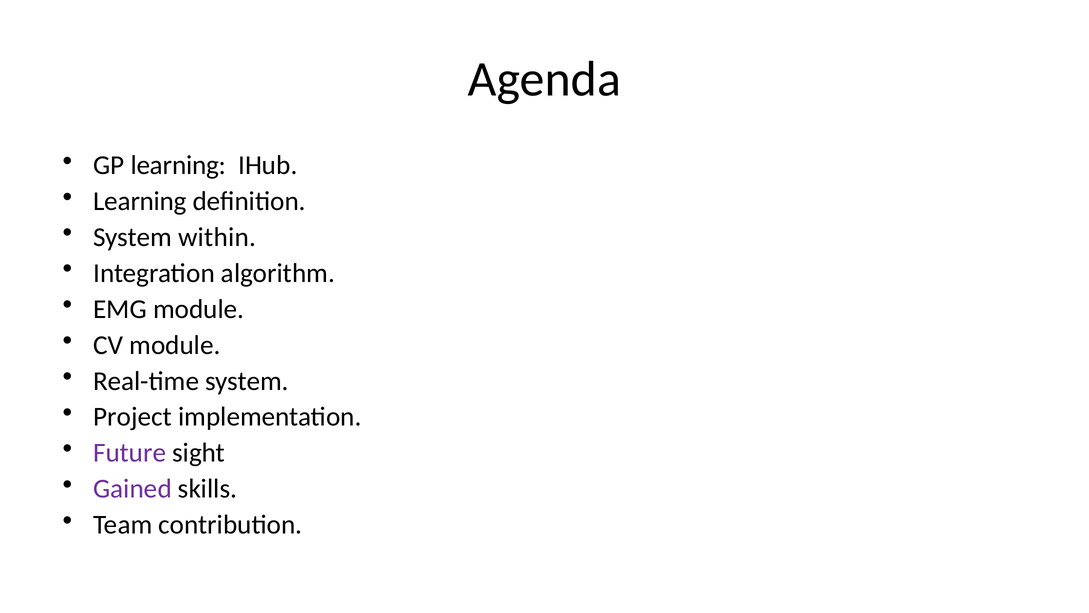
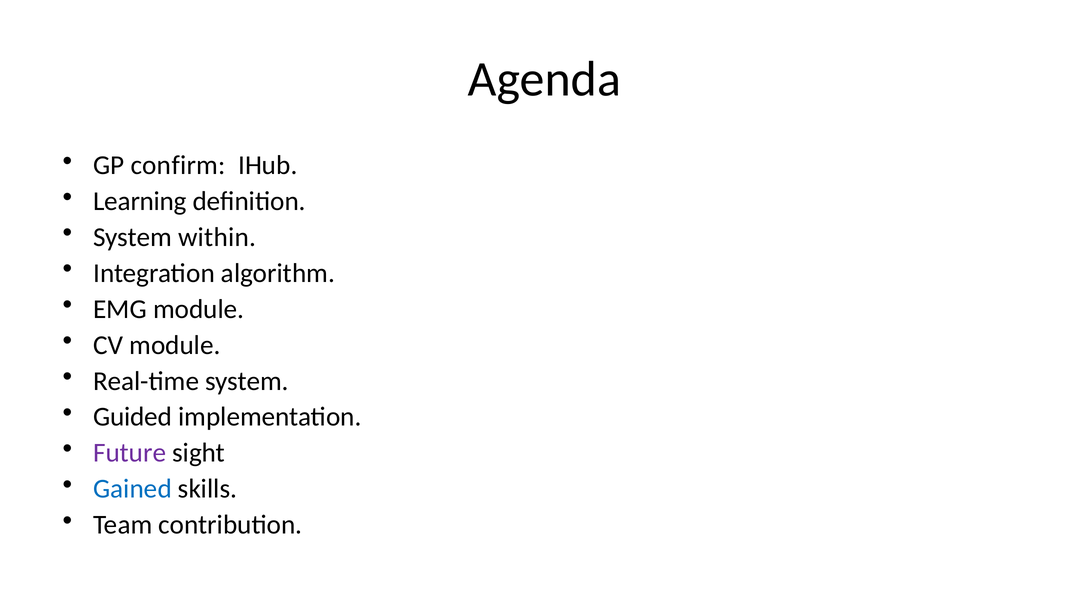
GP learning: learning -> confirm (178, 165)
Project: Project -> Guided (133, 417)
Gained colour: purple -> blue (133, 489)
